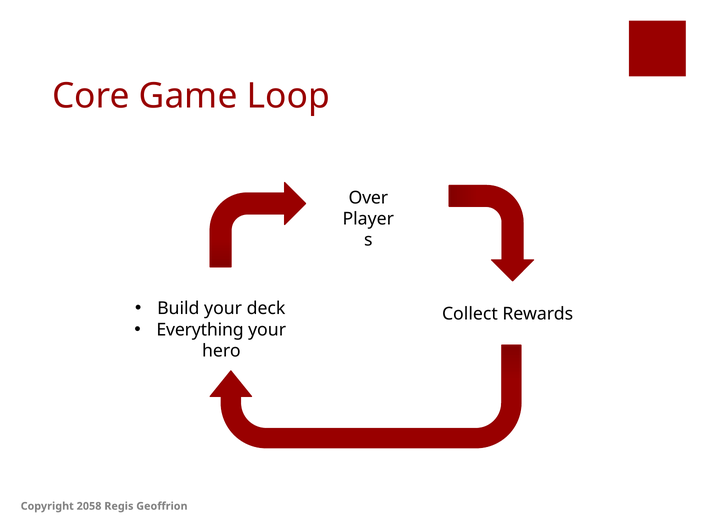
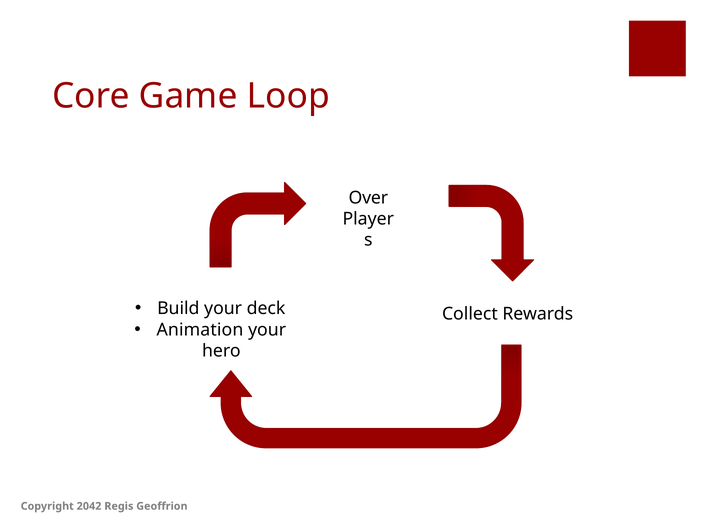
Everything: Everything -> Animation (200, 330)
2058: 2058 -> 2042 (89, 506)
